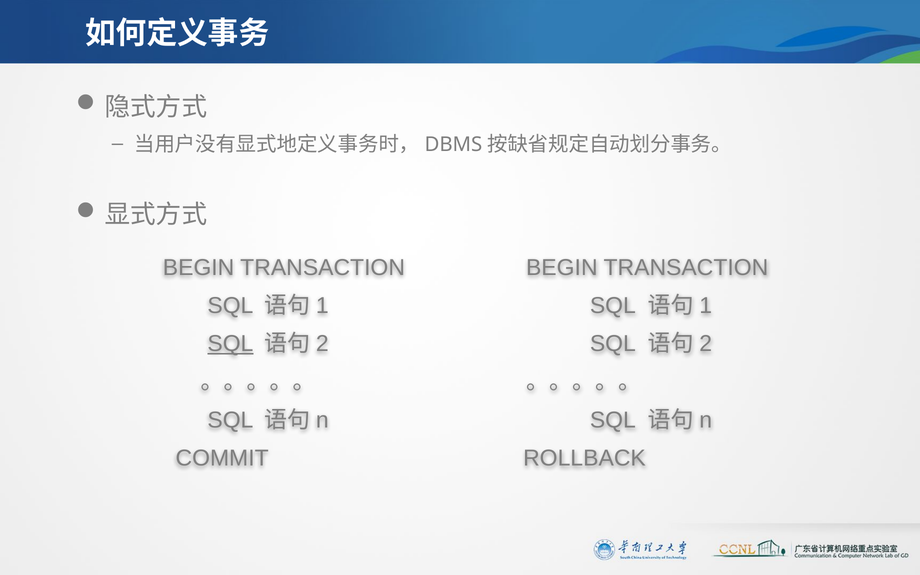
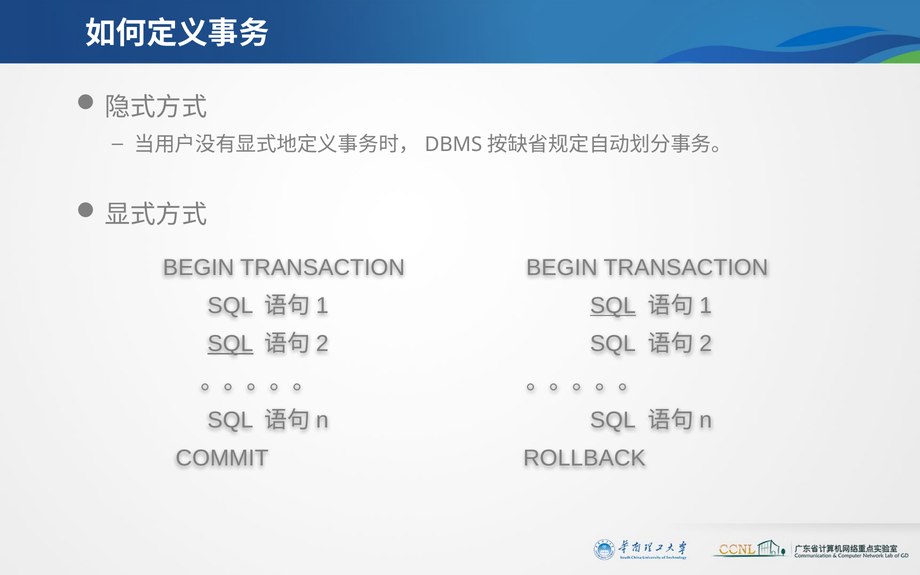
SQL underline: none -> present (613, 306)
